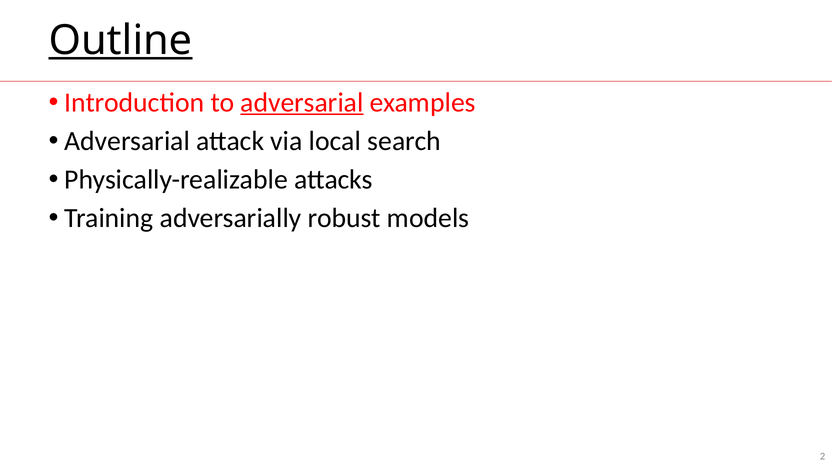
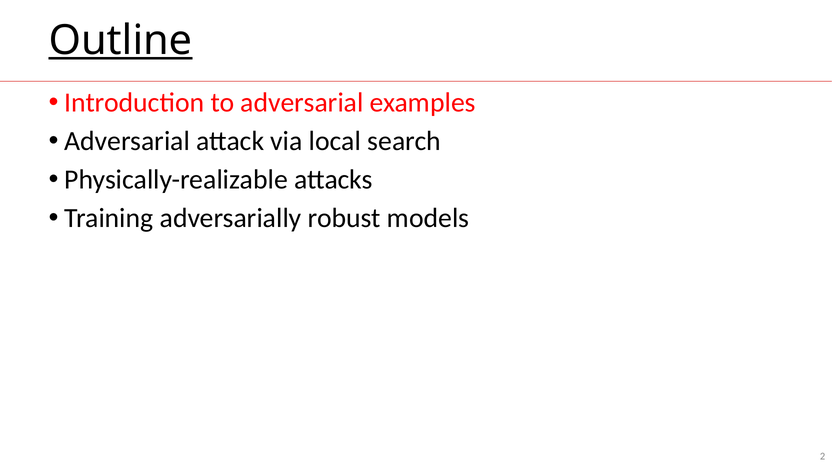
adversarial underline: present -> none (302, 102)
